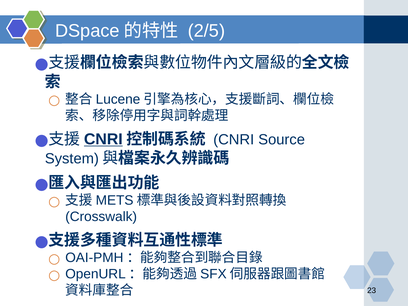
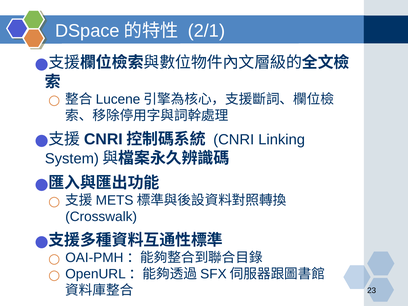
2/5: 2/5 -> 2/1 (206, 31)
CNRI underline: present -> none (103, 139)
Source: Source -> Linking (282, 140)
